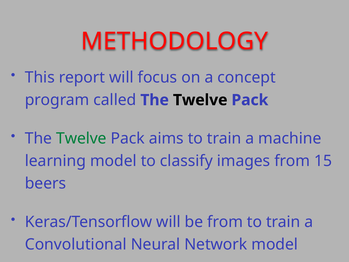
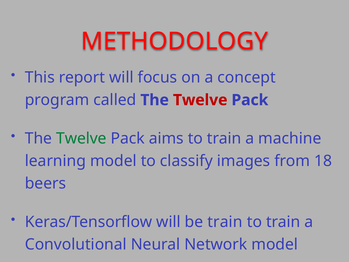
Twelve colour: black -> red (200, 100)
15: 15 -> 18 (323, 161)
be from: from -> train (225, 222)
